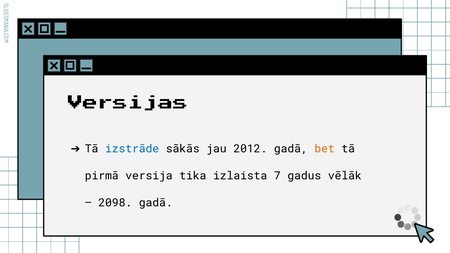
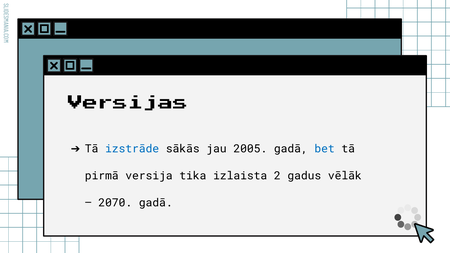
2012: 2012 -> 2005 (250, 149)
bet colour: orange -> blue (325, 149)
7: 7 -> 2 (277, 176)
2098: 2098 -> 2070 (115, 203)
